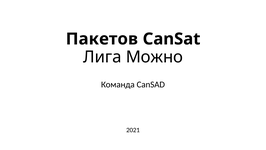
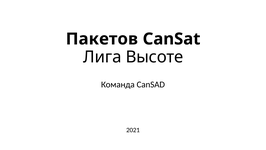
Можно: Можно -> Высоте (154, 57)
